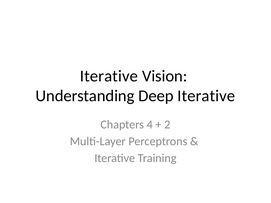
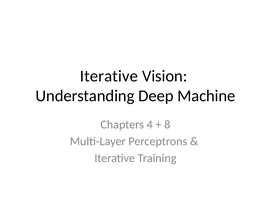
Deep Iterative: Iterative -> Machine (206, 96)
2: 2 -> 8 (167, 125)
